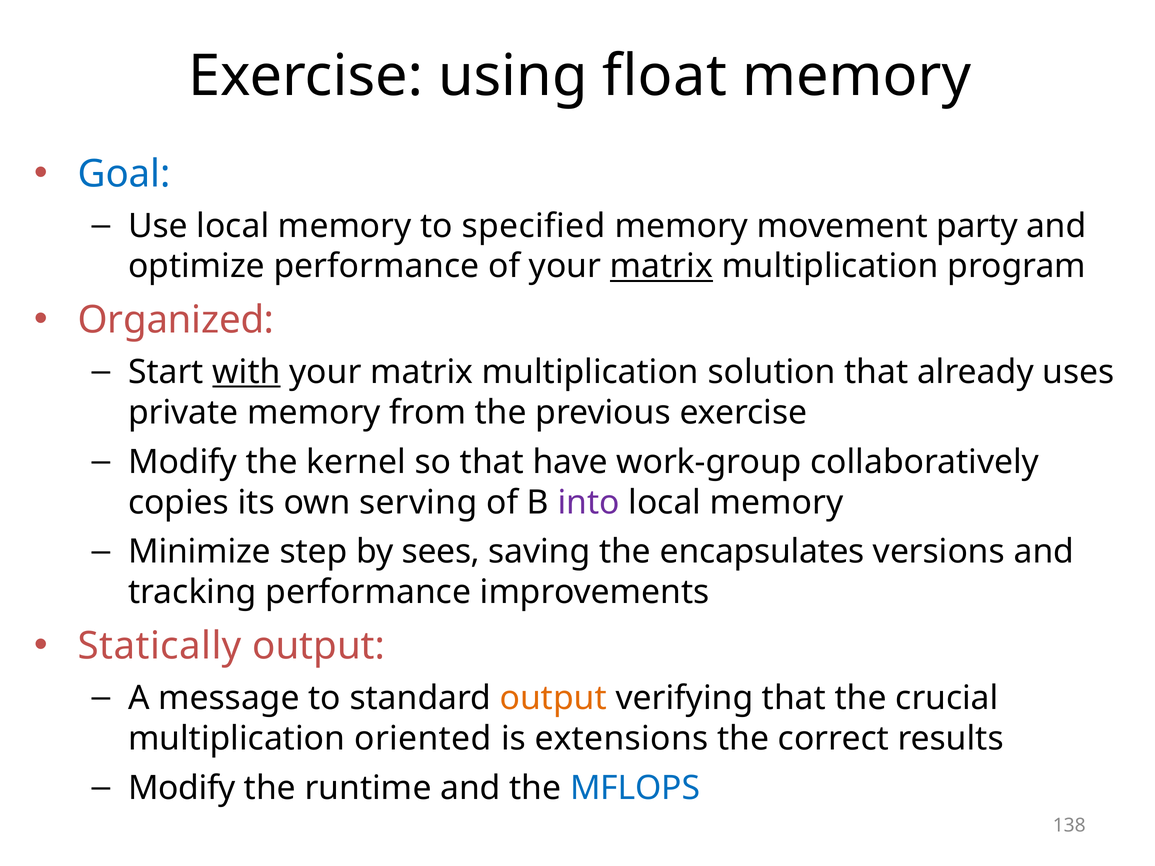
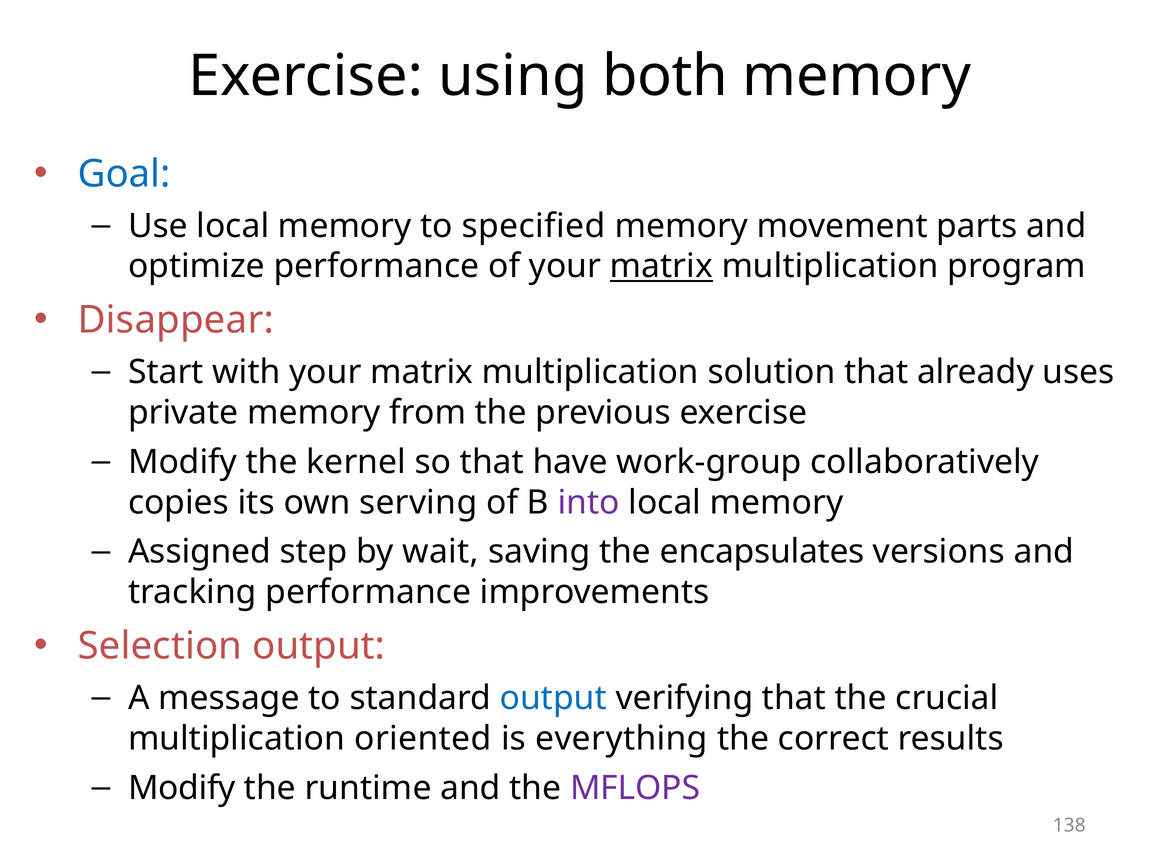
float: float -> both (665, 76)
party: party -> parts (977, 226)
Organized: Organized -> Disappear (176, 320)
with underline: present -> none (246, 372)
Minimize: Minimize -> Assigned (200, 552)
sees: sees -> wait (441, 552)
Statically: Statically -> Selection (160, 646)
output colour: orange -> blue (553, 698)
extensions: extensions -> everything (621, 739)
MFLOPS colour: blue -> purple (635, 788)
